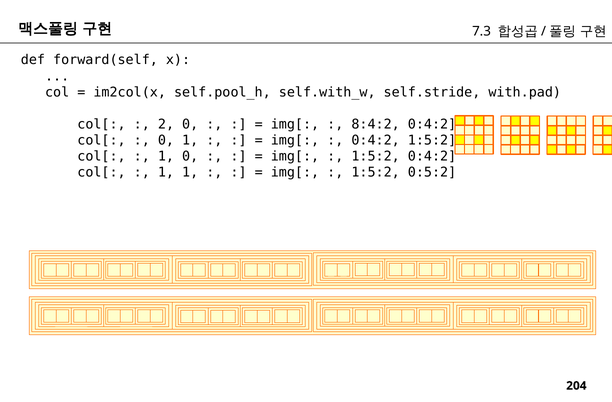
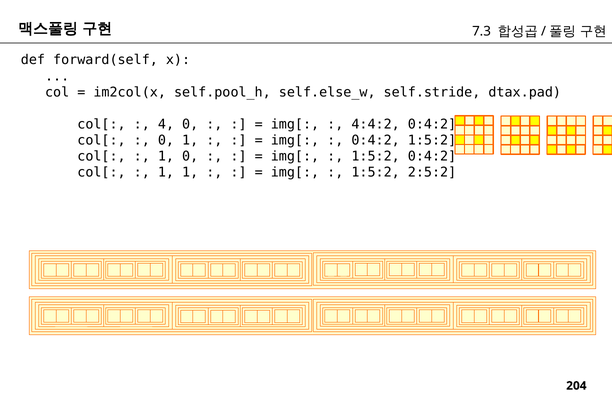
self.with_w: self.with_w -> self.else_w (327, 92)
with.pad: with.pad -> dtax.pad (525, 92)
2: 2 -> 4 (166, 124)
8:4:2: 8:4:2 -> 4:4:2 (376, 124)
0:5:2: 0:5:2 -> 2:5:2 (432, 173)
